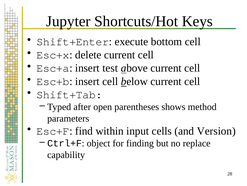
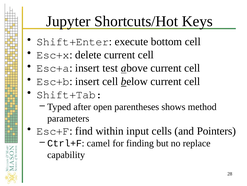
Version: Version -> Pointers (216, 130)
object: object -> camel (98, 143)
